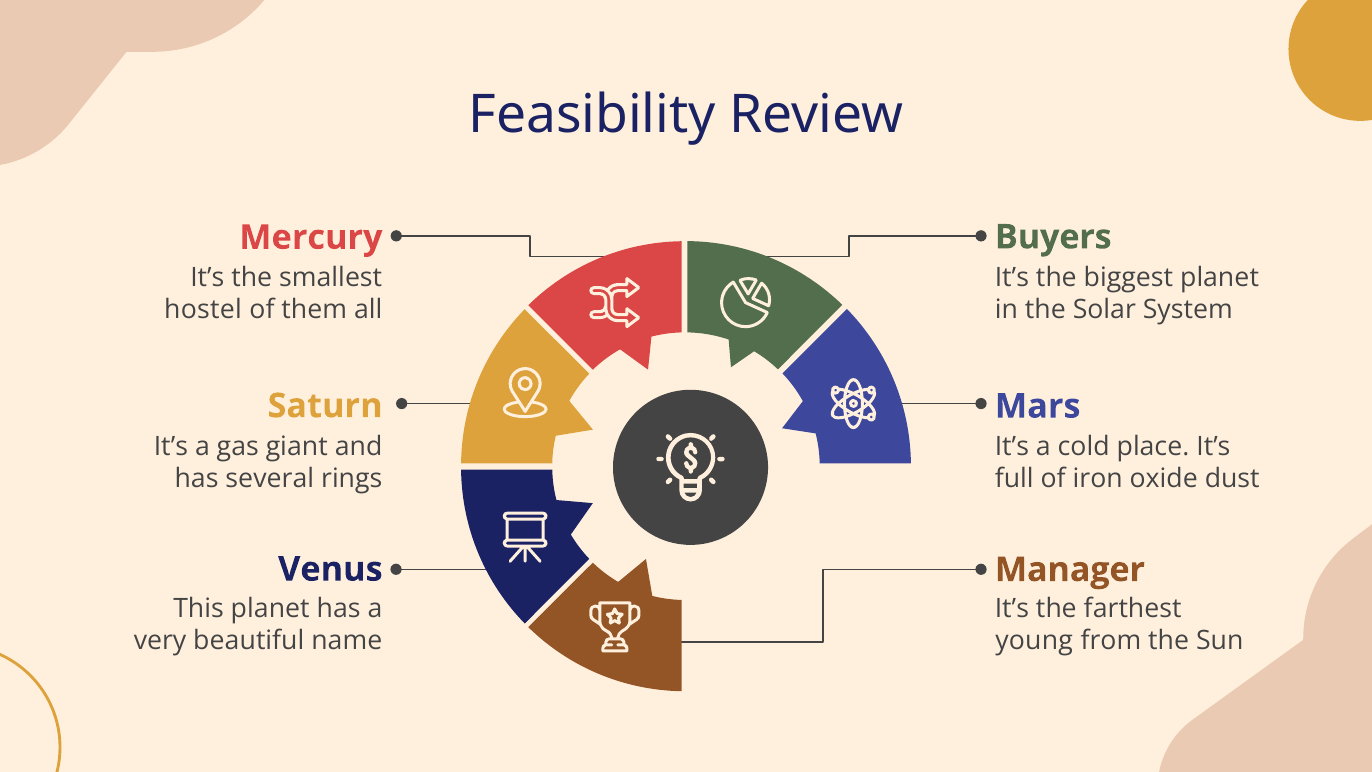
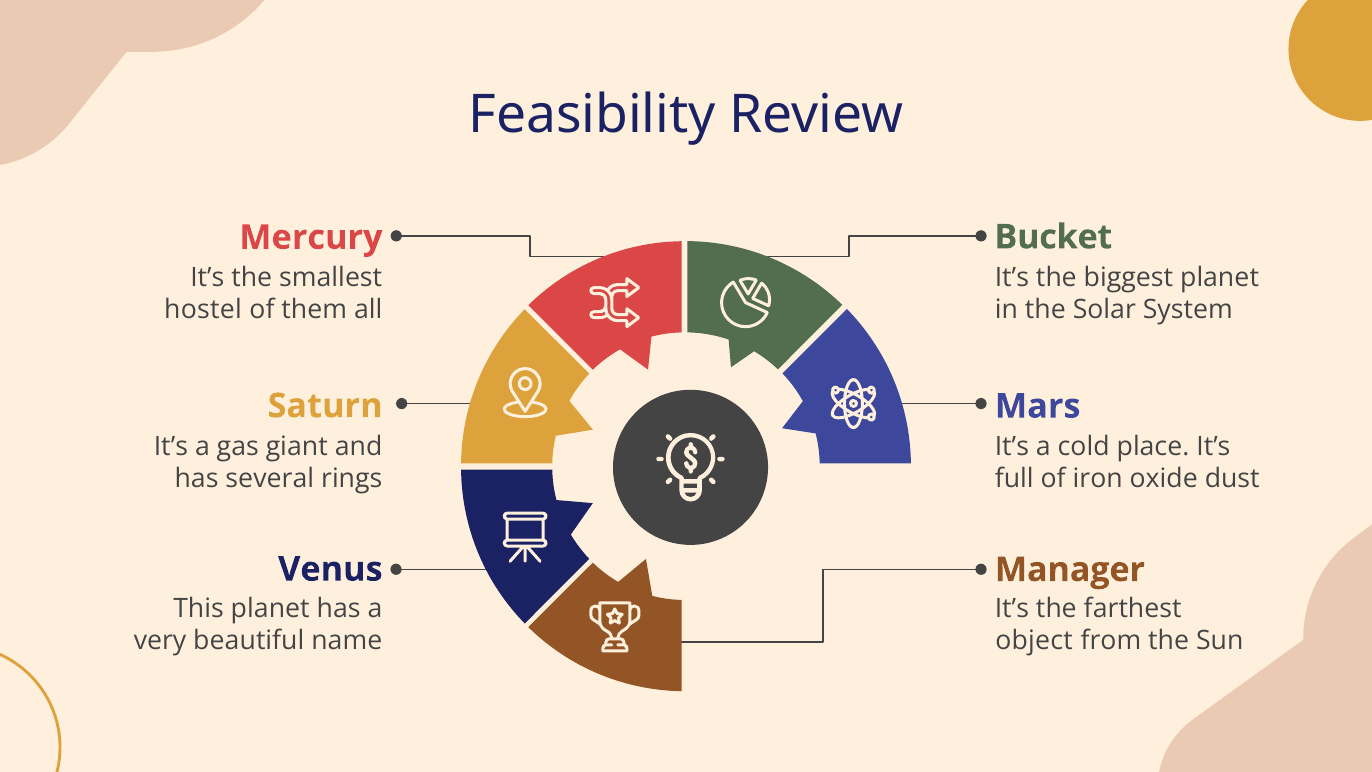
Buyers: Buyers -> Bucket (1053, 237)
young: young -> object (1034, 640)
